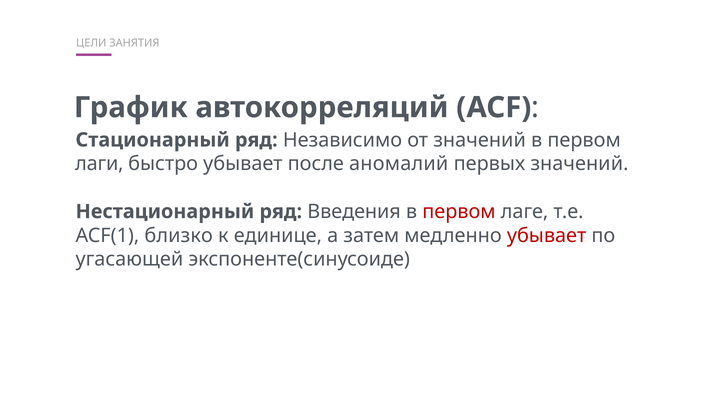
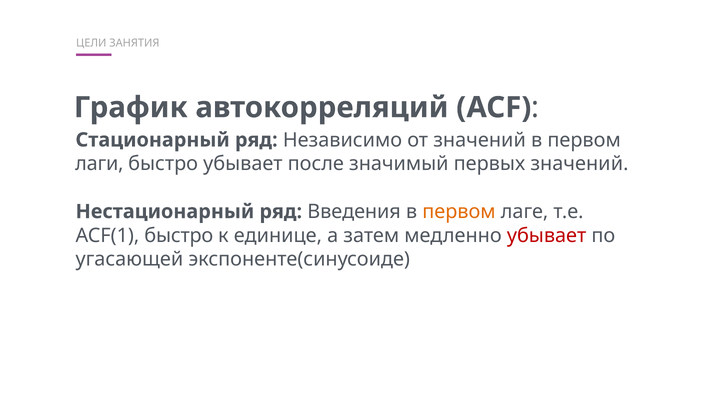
аномалий: аномалий -> значимый (399, 164)
первом colour: red -> orange (459, 211)
ACF(1 близко: близко -> быстро (179, 235)
